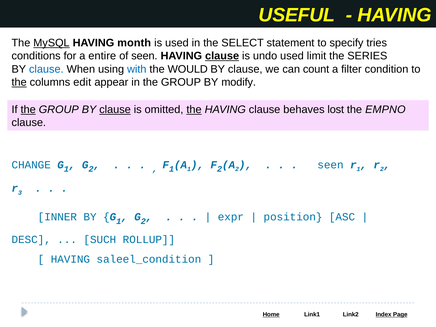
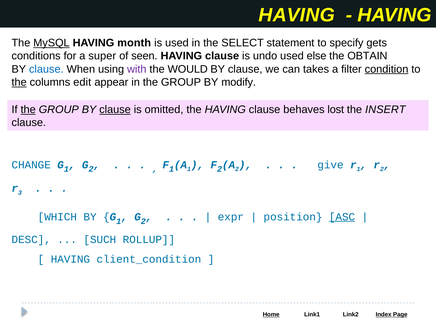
USEFUL: USEFUL -> HAVING (297, 15)
tries: tries -> gets (377, 43)
entire: entire -> super (102, 56)
clause underline: present -> none (222, 56)
limit: limit -> else (317, 56)
SERIES: SERIES -> OBTAIN (367, 56)
with colour: blue -> purple (137, 69)
count: count -> takes (316, 69)
condition underline: none -> present (387, 69)
the underline: present -> none (194, 110)
EMPNO: EMPNO -> INSERT (385, 110)
seen: seen -> give (330, 165)
INNER: INNER -> WHICH (57, 217)
ASC underline: none -> present (342, 217)
saleel_condition: saleel_condition -> client_condition (149, 259)
